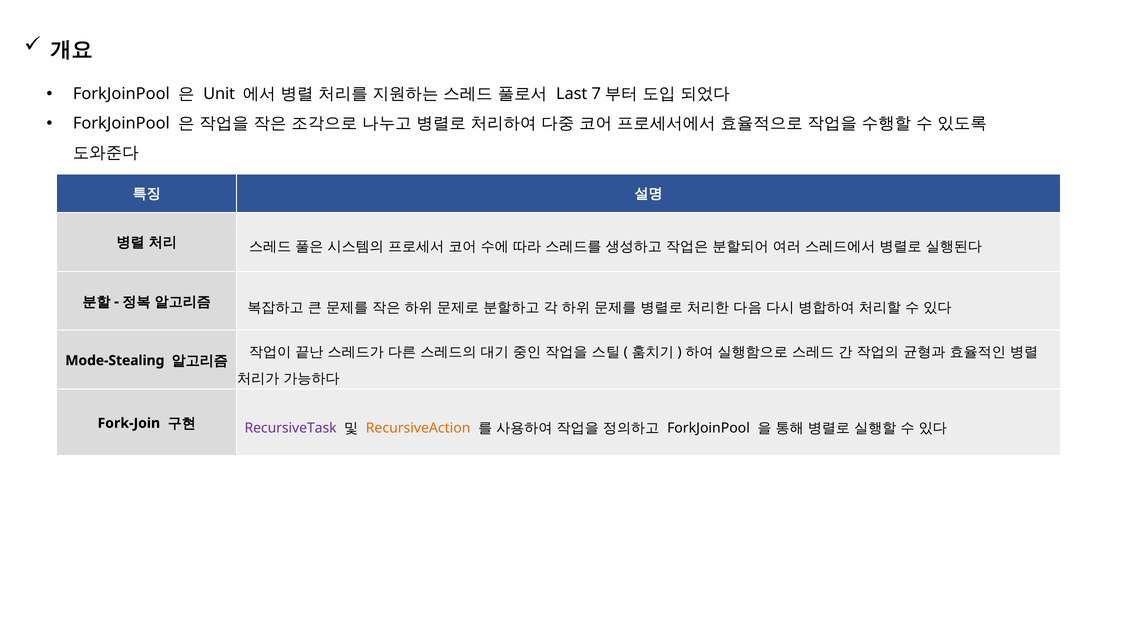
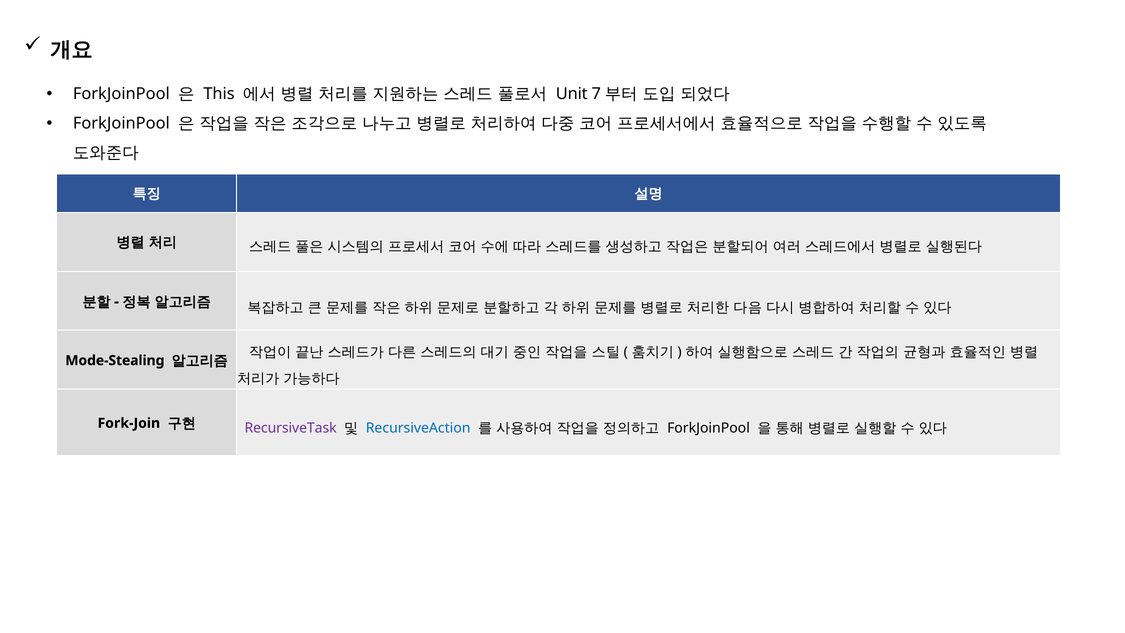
Unit: Unit -> This (219, 94)
Last: Last -> Unit (572, 94)
RecursiveAction colour: orange -> blue (418, 428)
